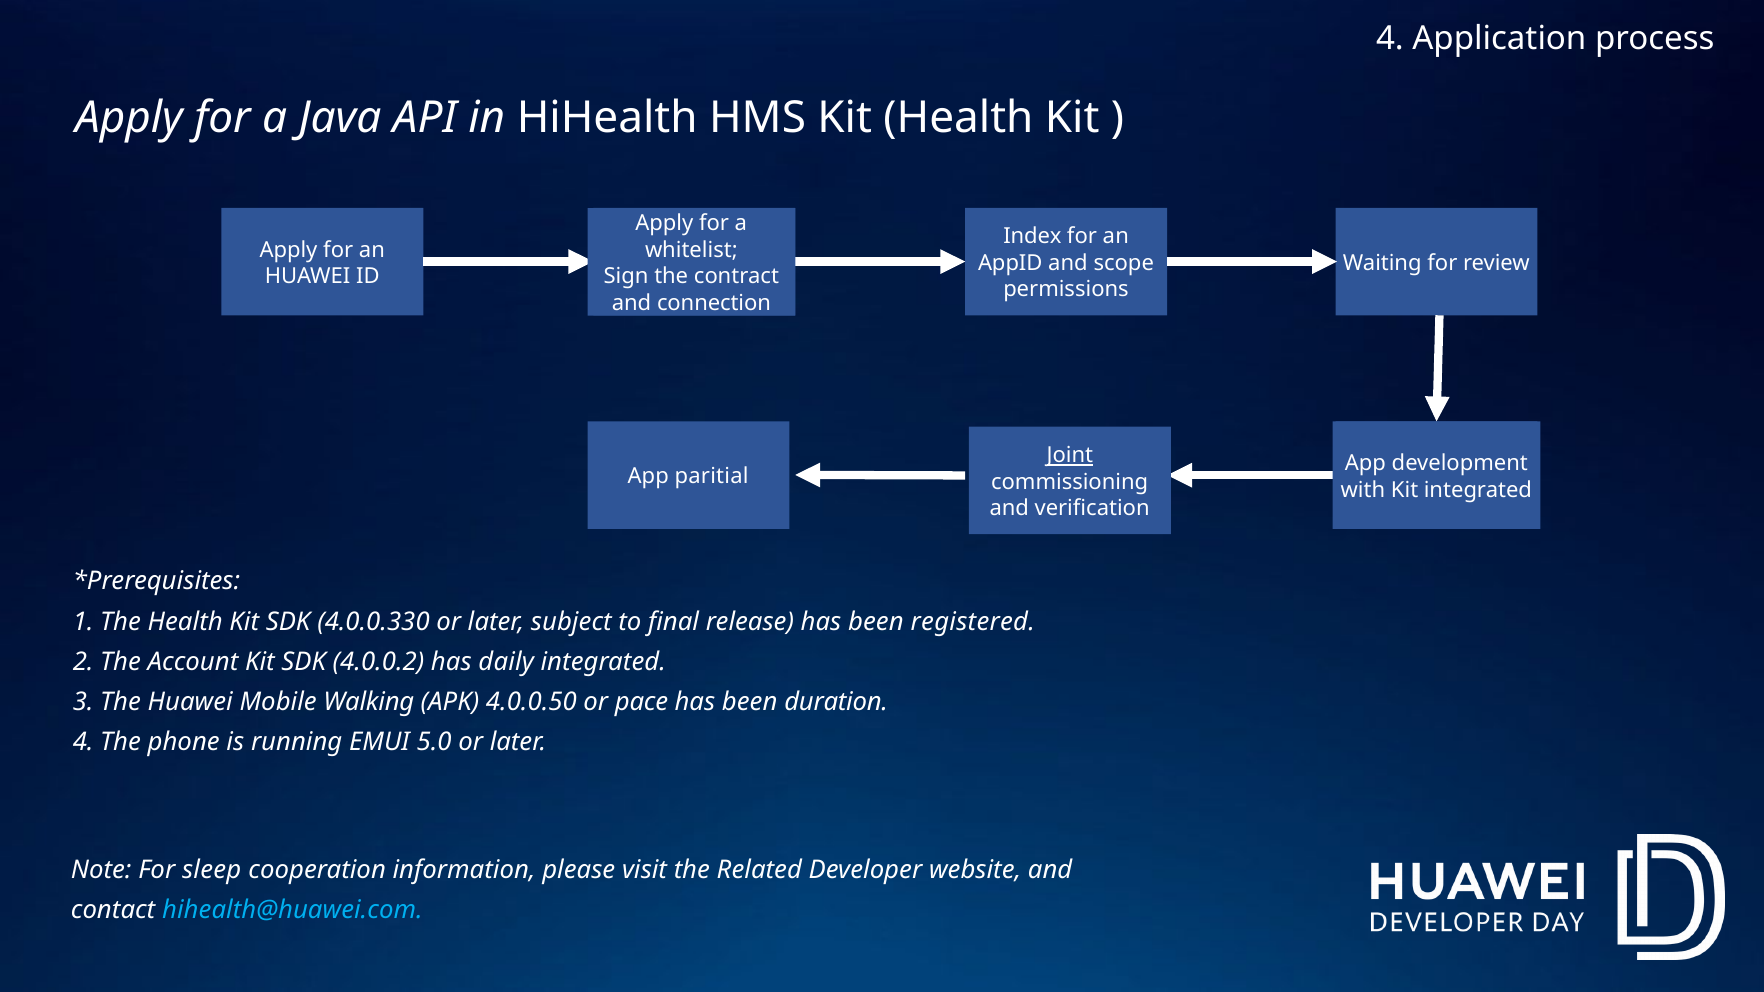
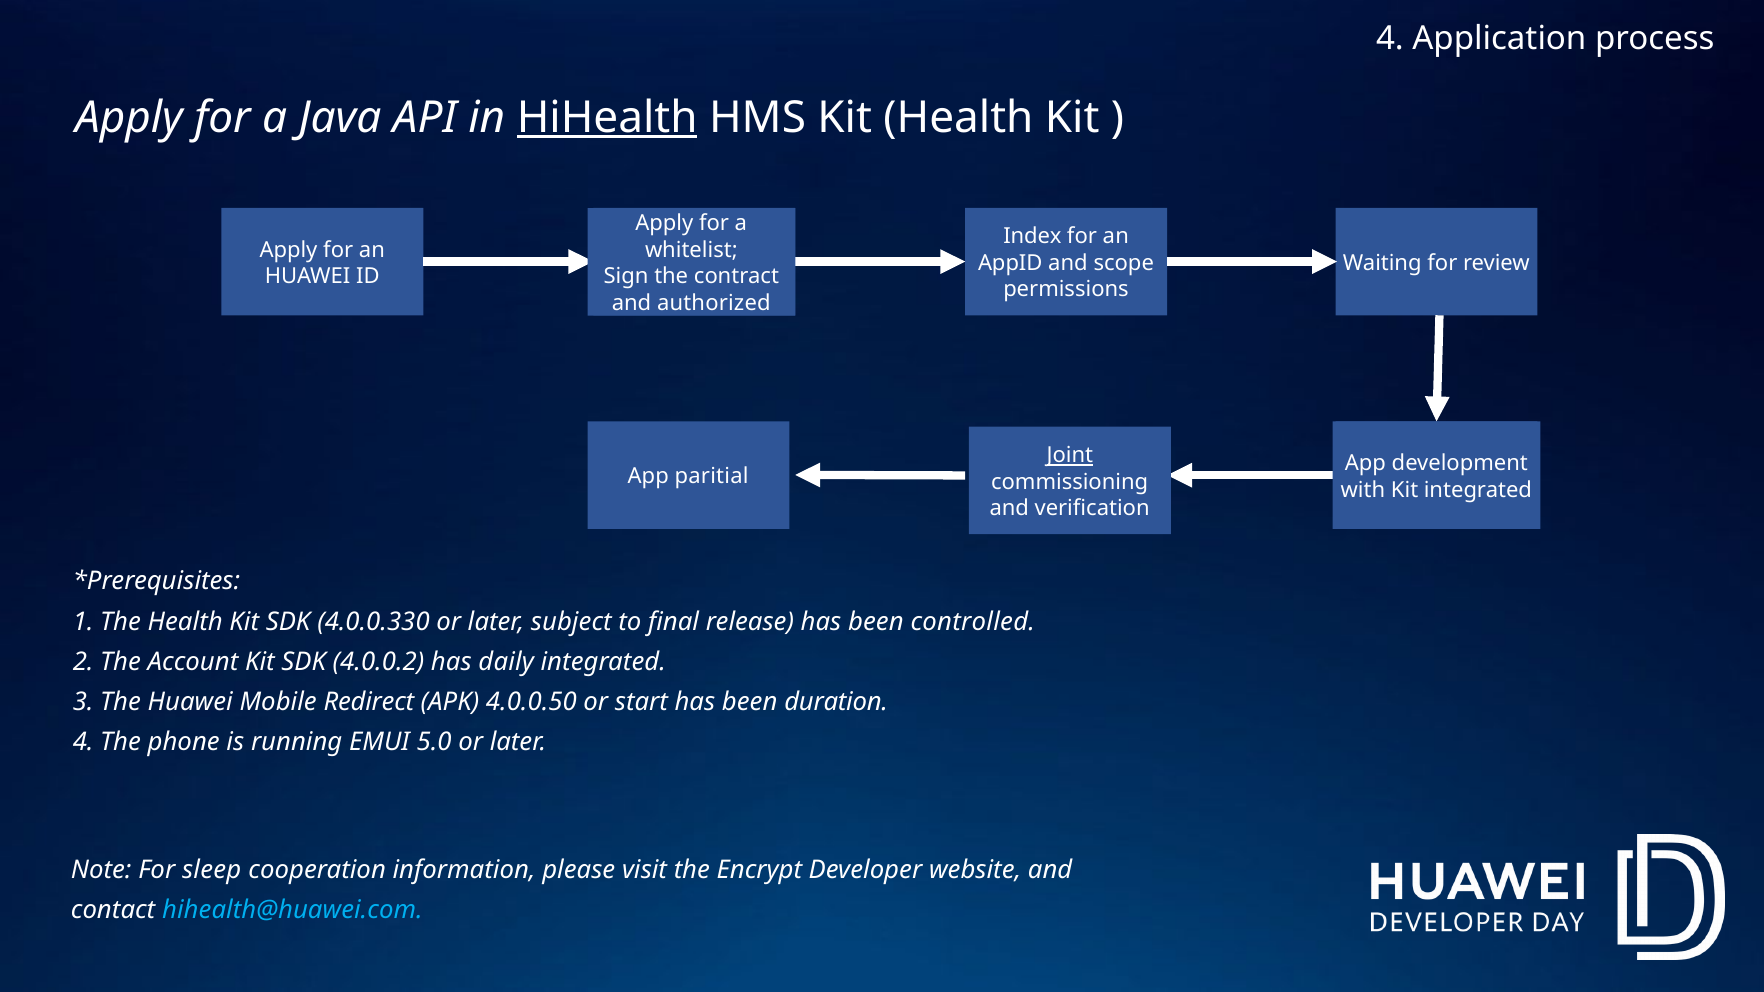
HiHealth underline: none -> present (607, 118)
connection: connection -> authorized (714, 303)
registered: registered -> controlled (973, 622)
Walking: Walking -> Redirect (369, 702)
pace: pace -> start (641, 702)
Related: Related -> Encrypt (759, 870)
